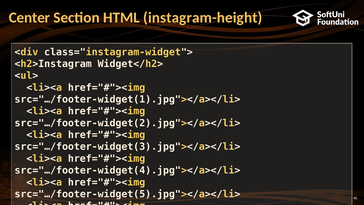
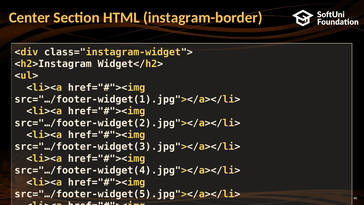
instagram-height: instagram-height -> instagram-border (203, 18)
